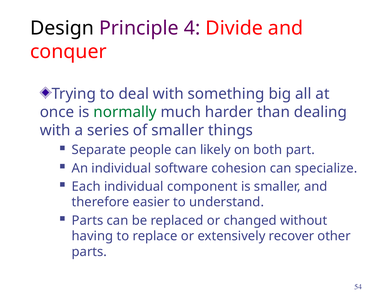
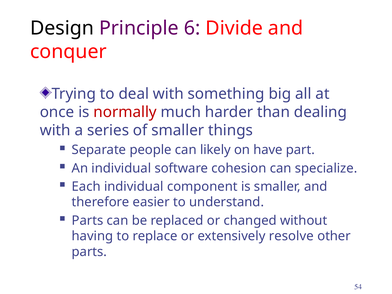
4: 4 -> 6 (192, 28)
normally colour: green -> red (125, 112)
both: both -> have (268, 150)
recover: recover -> resolve (291, 236)
